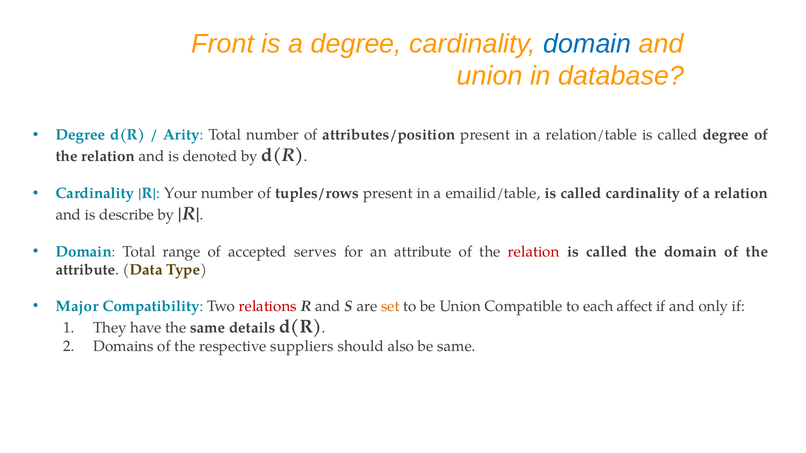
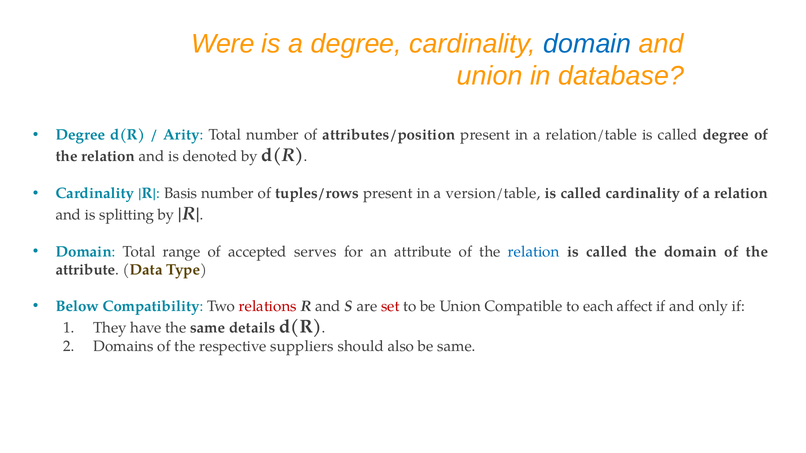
Front: Front -> Were (223, 44)
Your: Your -> Basis (181, 194)
emailid/table: emailid/table -> version/table (493, 194)
describe: describe -> splitting (127, 215)
relation colour: red -> blue (534, 252)
Major: Major -> Below (77, 306)
set colour: orange -> red (390, 306)
